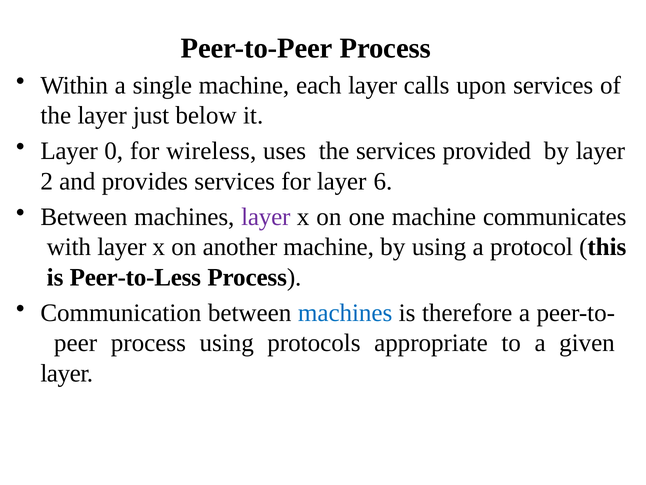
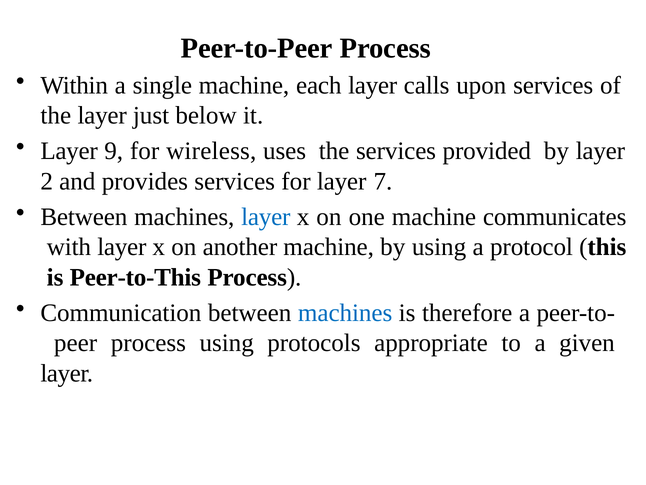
0: 0 -> 9 (114, 151)
6: 6 -> 7 (383, 181)
layer colour: purple -> blue (266, 217)
Peer-to-Less: Peer-to-Less -> Peer-to-This (135, 277)
